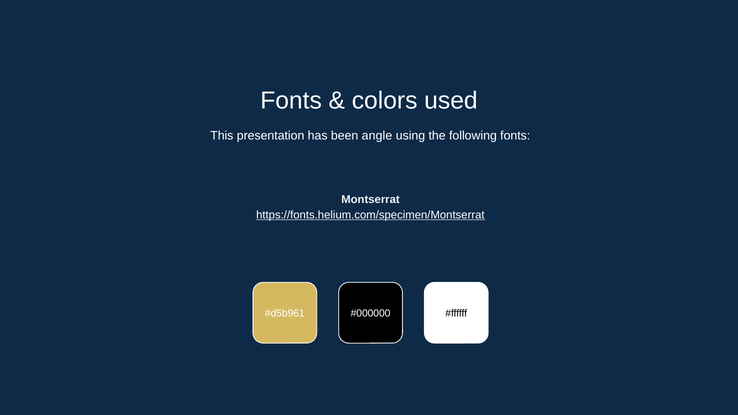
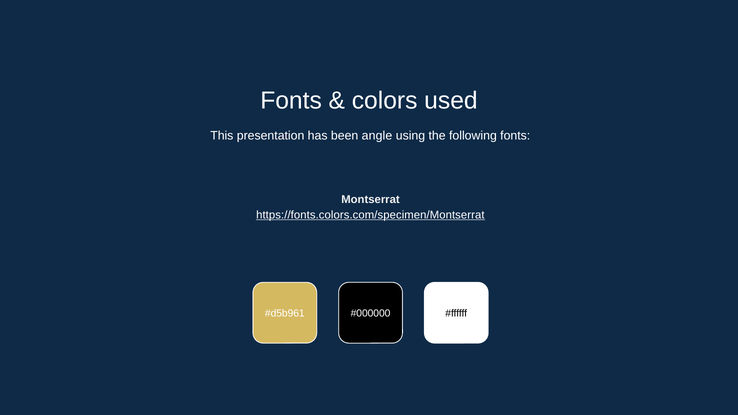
https://fonts.helium.com/specimen/Montserrat: https://fonts.helium.com/specimen/Montserrat -> https://fonts.colors.com/specimen/Montserrat (370, 215)
